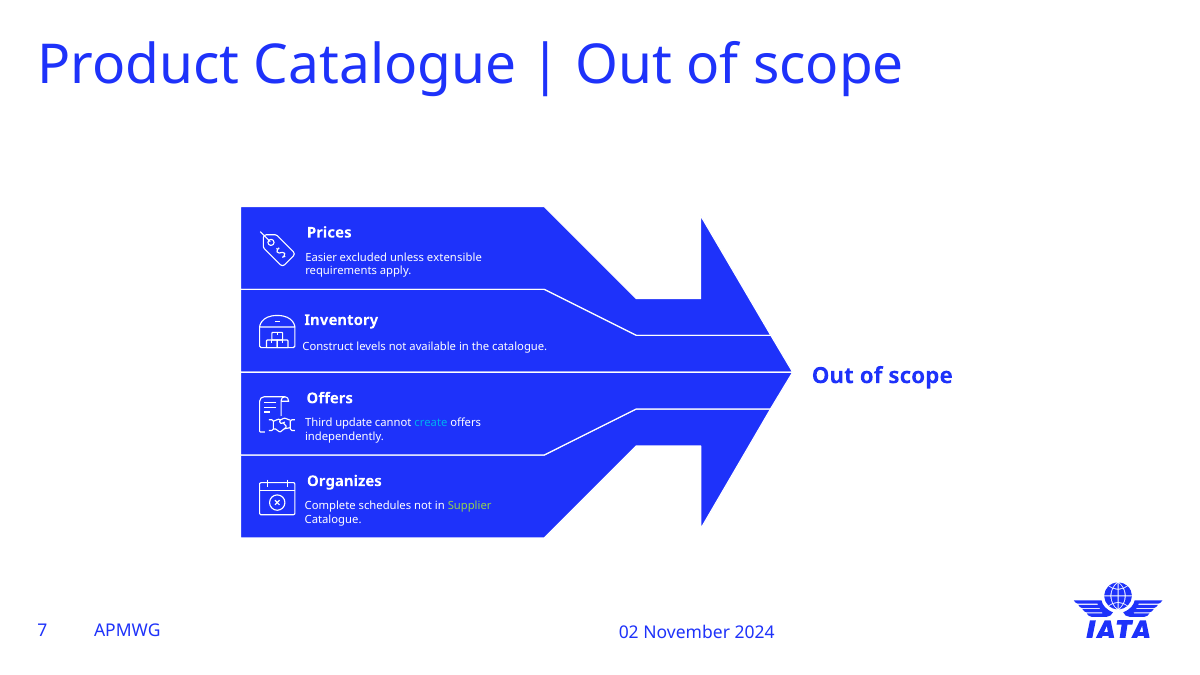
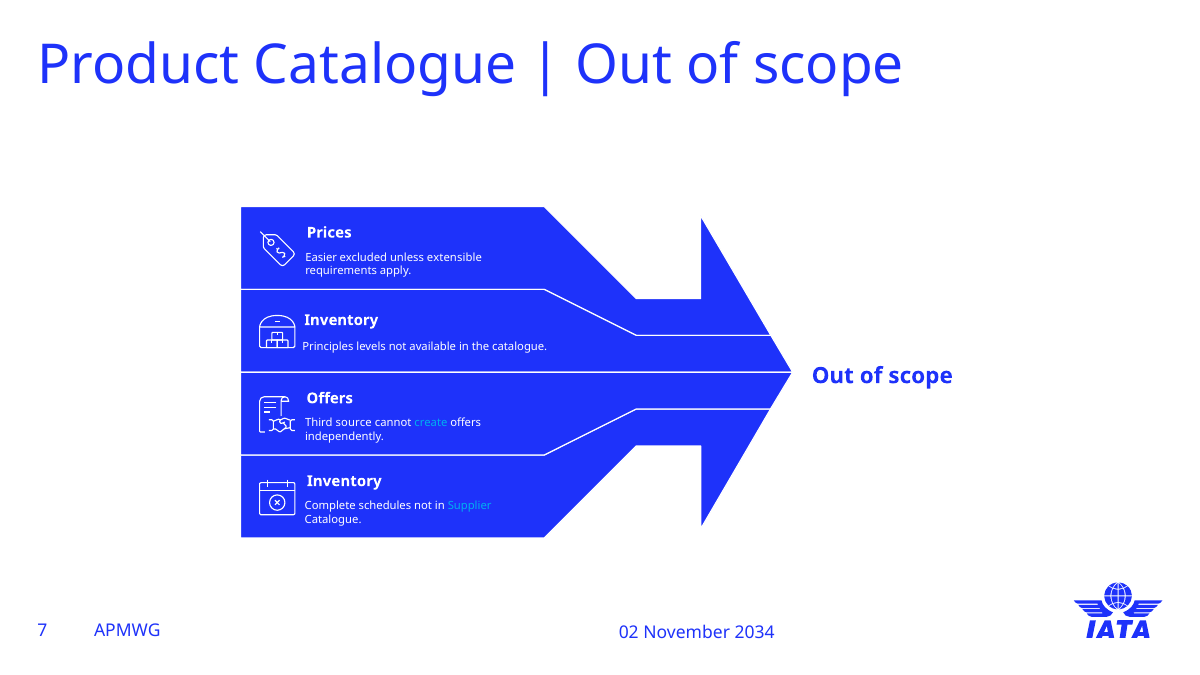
Construct: Construct -> Principles (328, 347)
update: update -> source (354, 423)
Organizes: Organizes -> Inventory (344, 481)
Supplier colour: light green -> light blue (470, 506)
2024: 2024 -> 2034 (755, 633)
